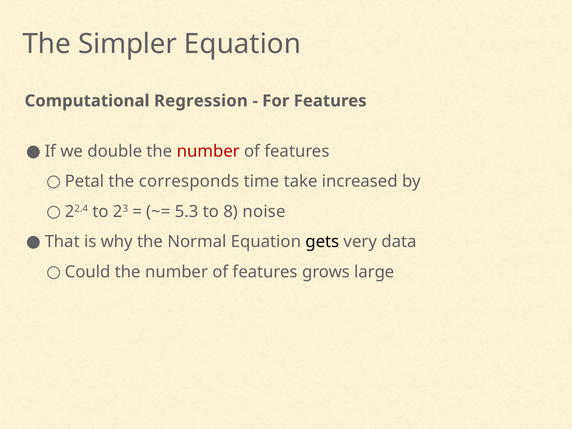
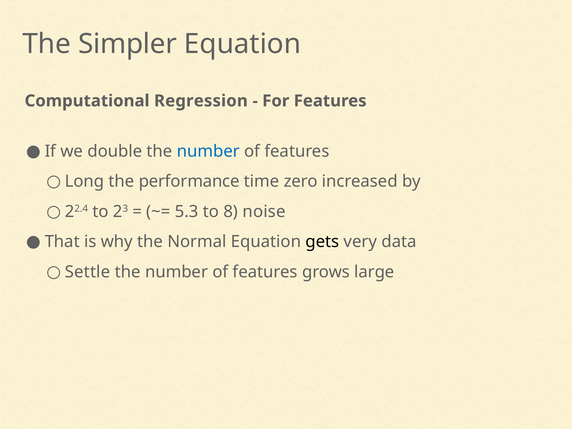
number colour: red -> blue (208, 151)
Petal: Petal -> Long (85, 181)
corresponds: corresponds -> performance (189, 181)
take: take -> zero (301, 181)
Could: Could -> Settle (88, 272)
